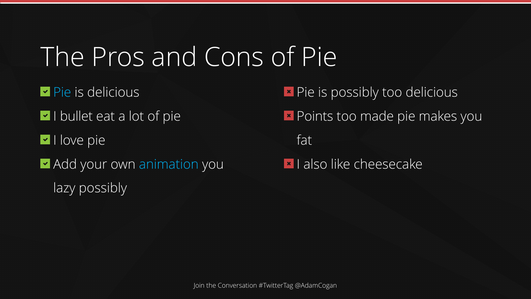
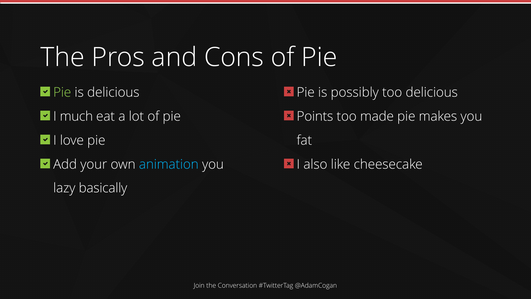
Pie colour: light blue -> light green (62, 92)
bullet: bullet -> much (76, 116)
lazy possibly: possibly -> basically (103, 188)
